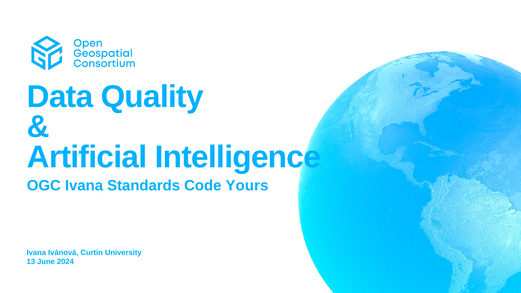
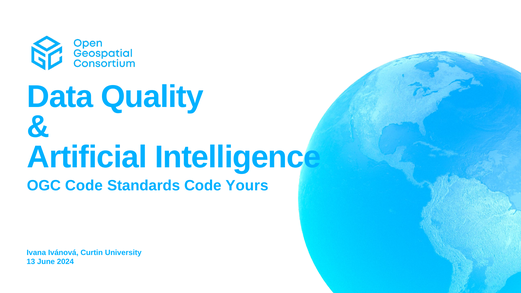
OGC Ivana: Ivana -> Code (84, 185)
